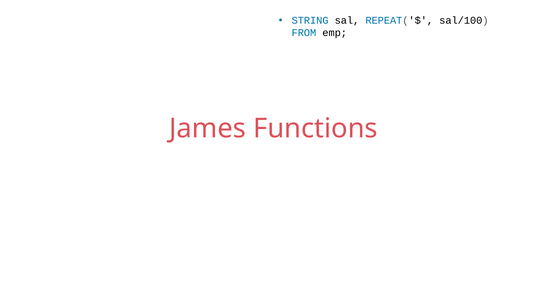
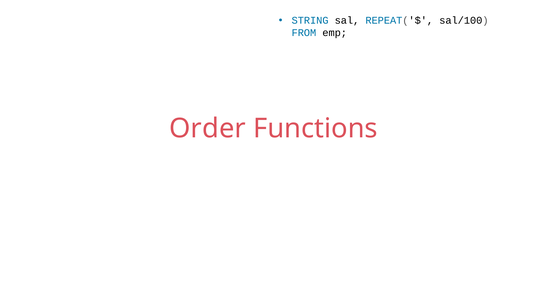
James: James -> Order (208, 128)
